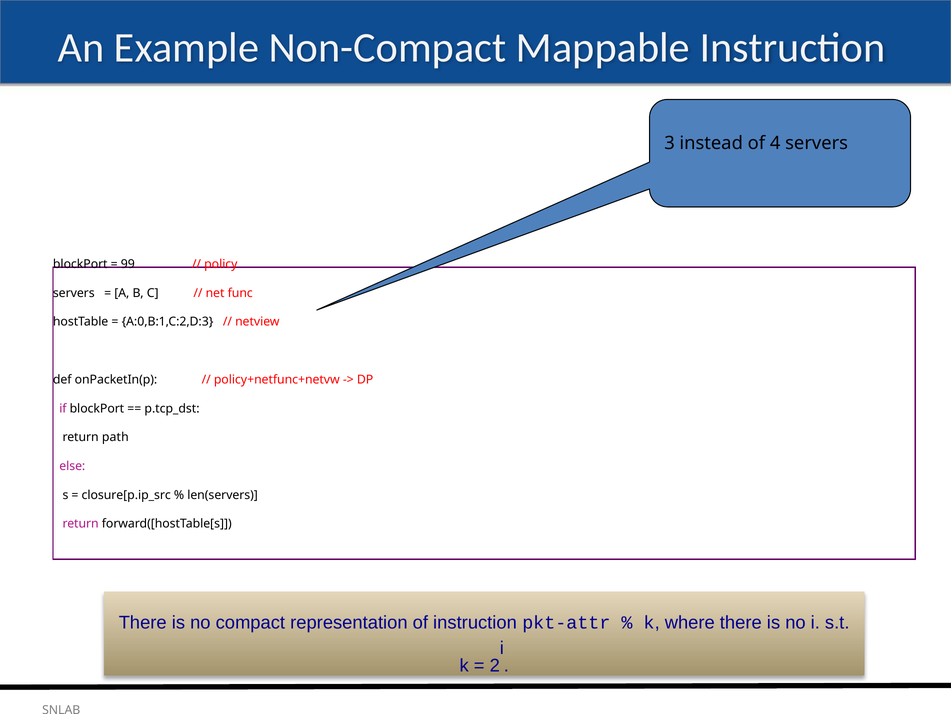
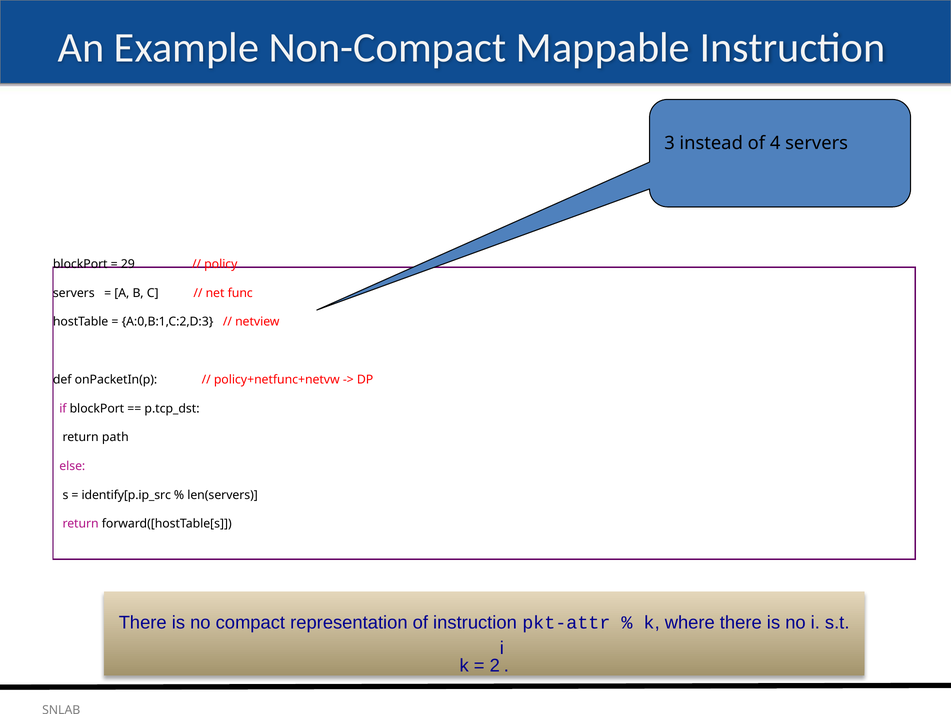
99: 99 -> 29 (128, 264)
closure[p.ip_src: closure[p.ip_src -> identify[p.ip_src (126, 495)
